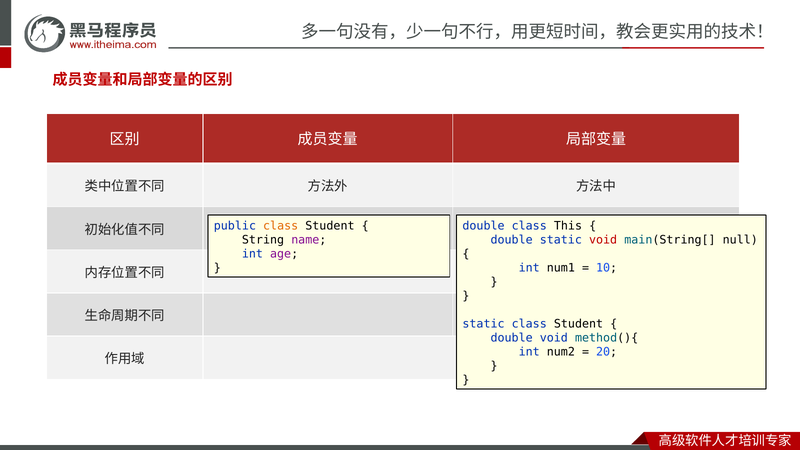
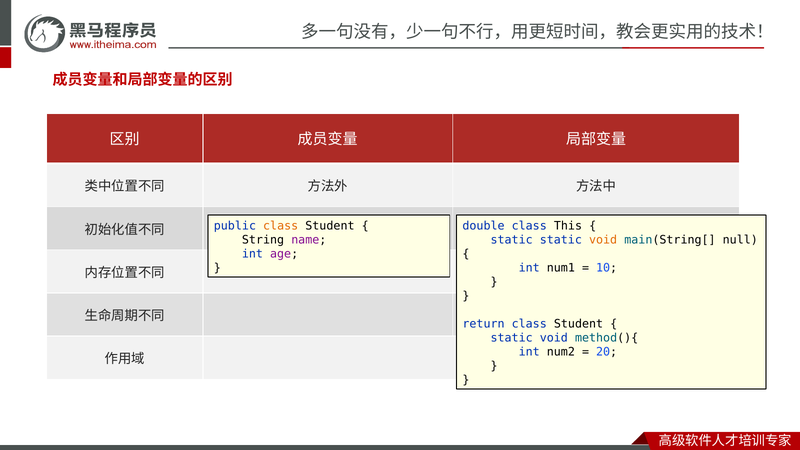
double: double -> static (512, 240)
void colour: red -> orange (603, 240)
static: static -> return (484, 324)
double: double -> static (512, 338)
